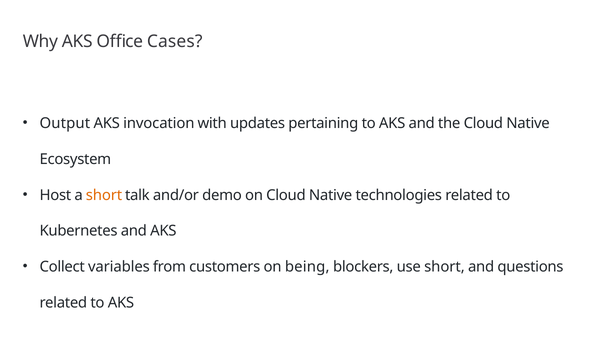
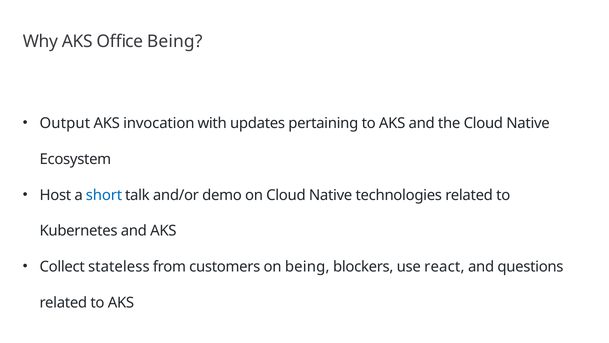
Office Cases: Cases -> Being (175, 42)
short colour: orange -> blue (104, 195)
variables: variables -> stateless (119, 266)
use short: short -> react (444, 266)
